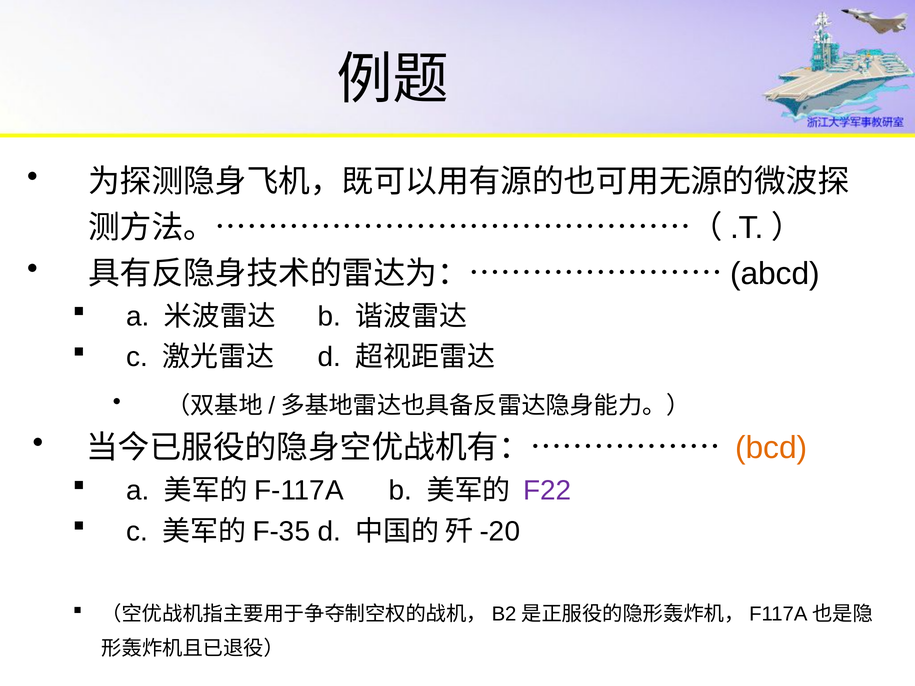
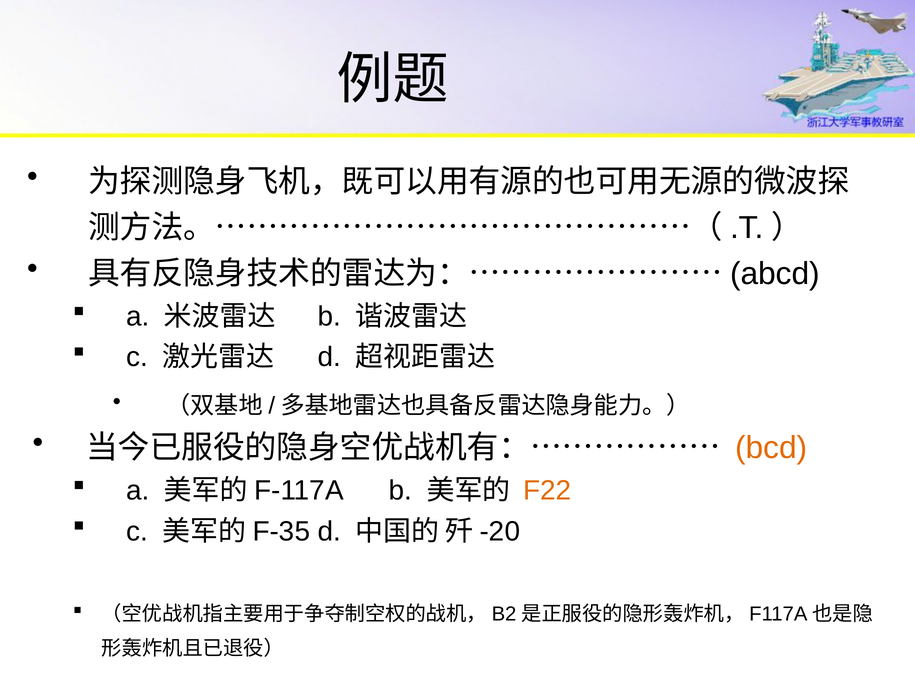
F22 colour: purple -> orange (547, 491)
